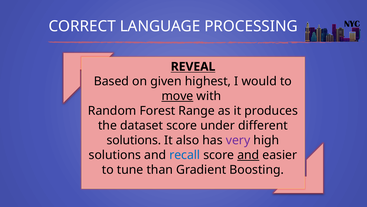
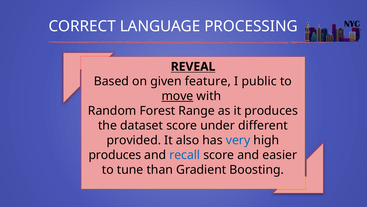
highest: highest -> feature (208, 81)
would: would -> public (259, 81)
solutions: solutions -> provided (134, 140)
very colour: purple -> blue (238, 140)
solutions: solutions -> produces (115, 155)
and underline: present -> none (248, 155)
